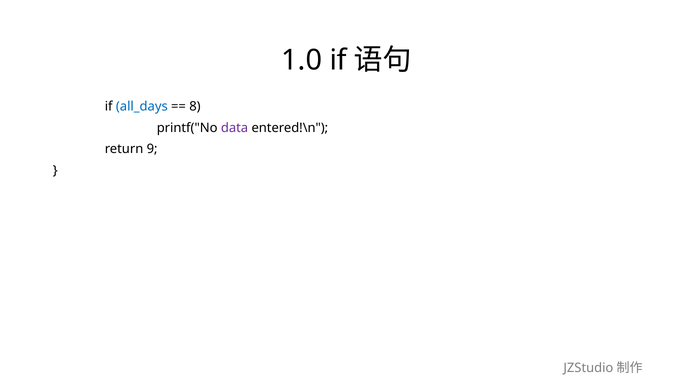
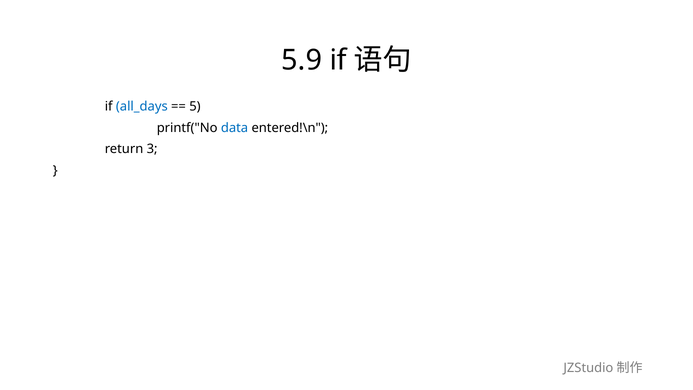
1.0: 1.0 -> 5.9 (302, 60)
8: 8 -> 5 (195, 106)
data colour: purple -> blue (235, 128)
9: 9 -> 3 (152, 149)
